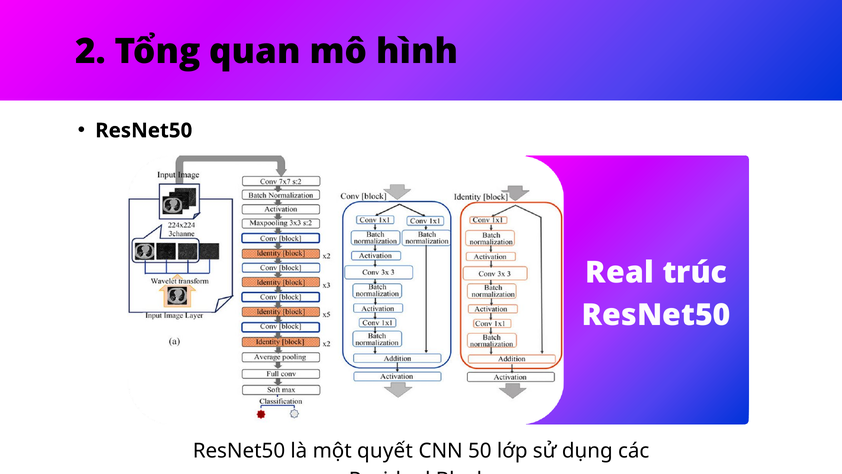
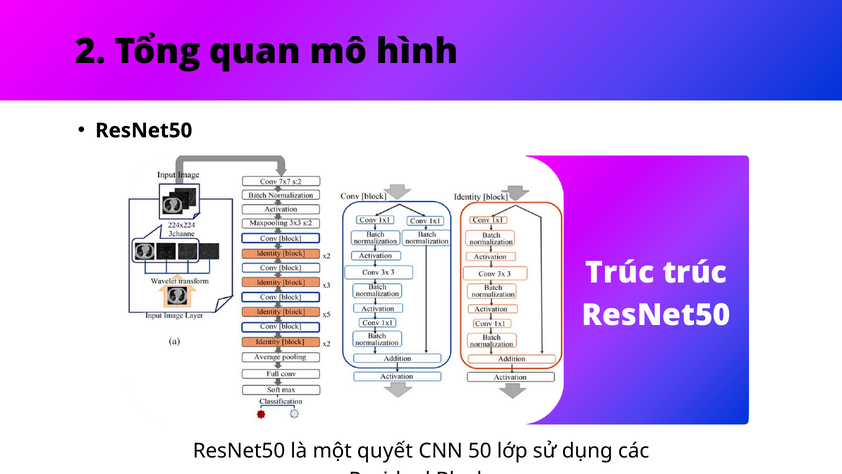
Real: Real -> Trúc (620, 273)
